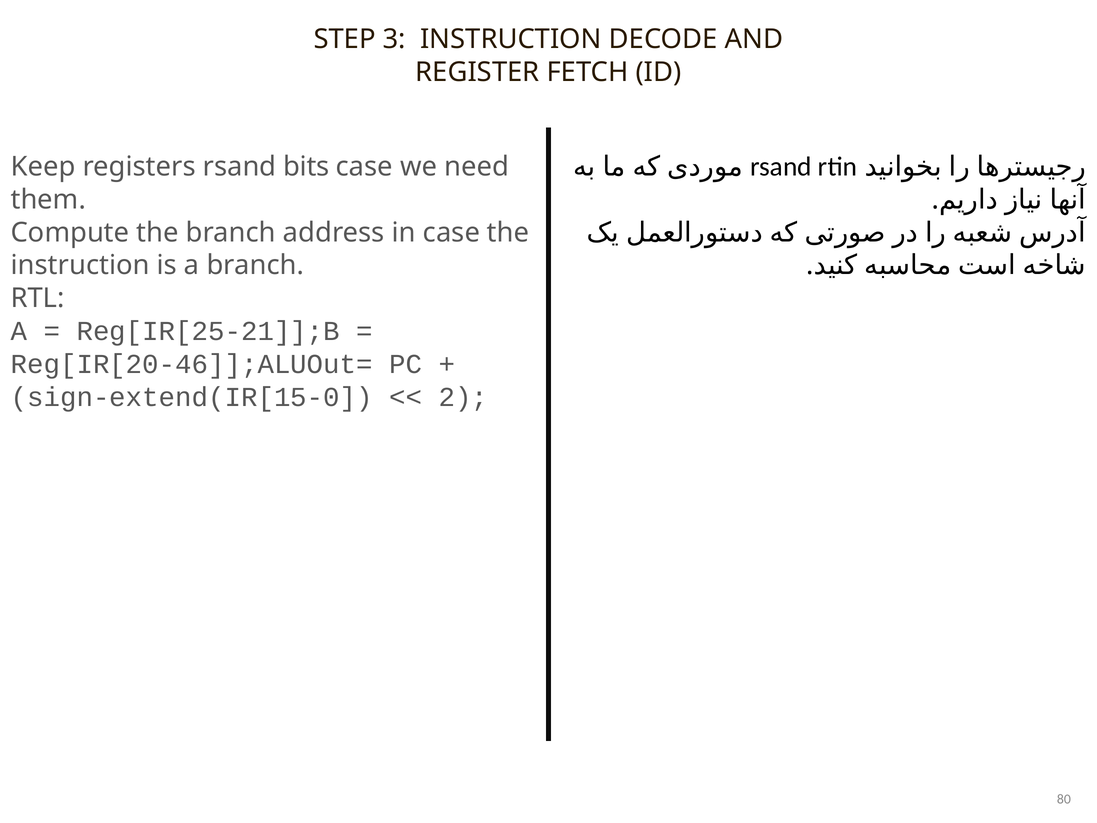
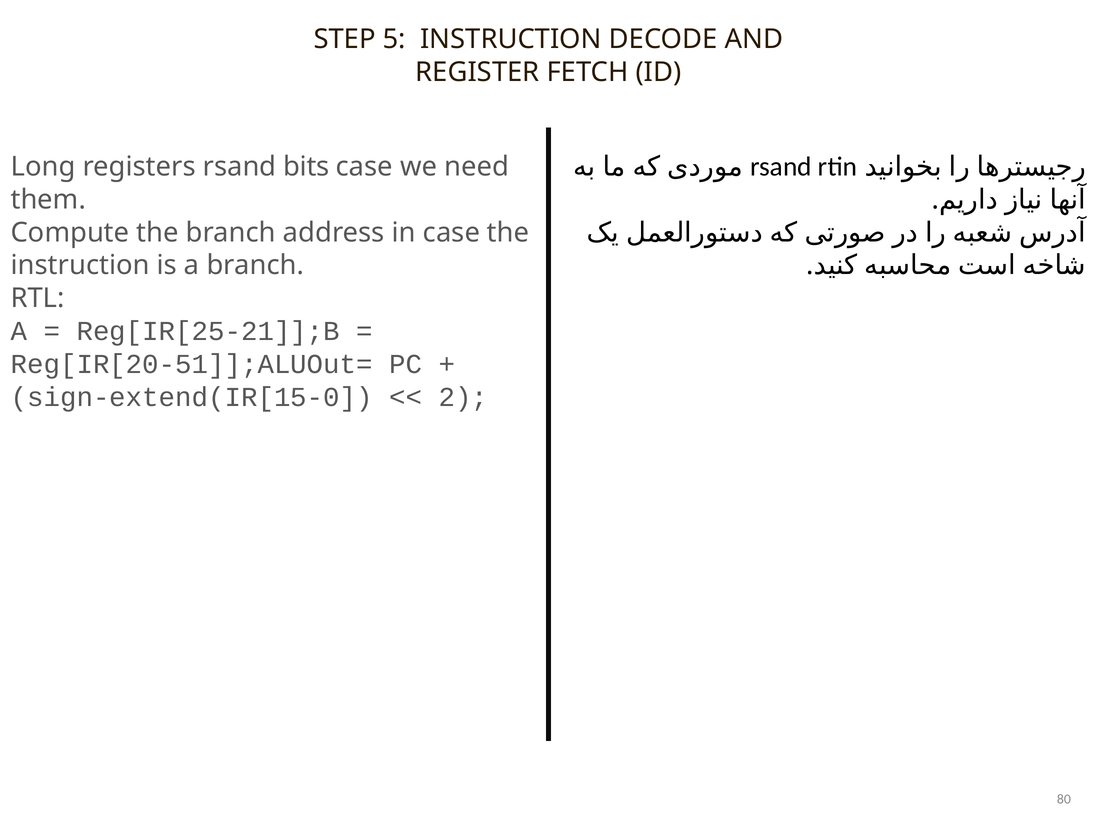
3: 3 -> 5 (394, 39)
Keep: Keep -> Long (43, 167)
Reg[IR[20-46]];ALUOut=: Reg[IR[20-46]];ALUOut= -> Reg[IR[20-51]];ALUOut= (192, 364)
